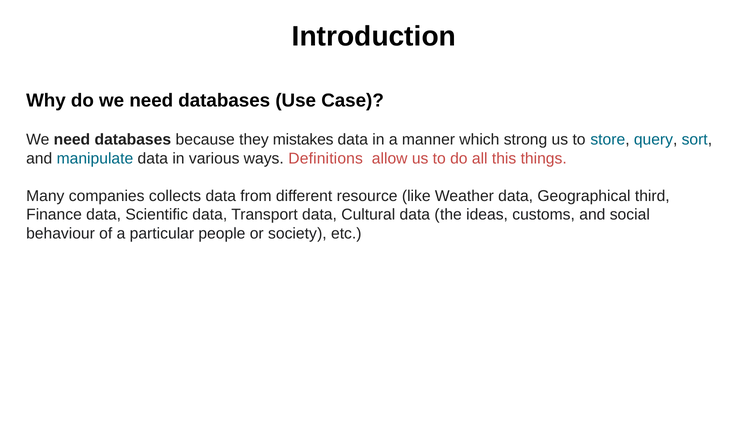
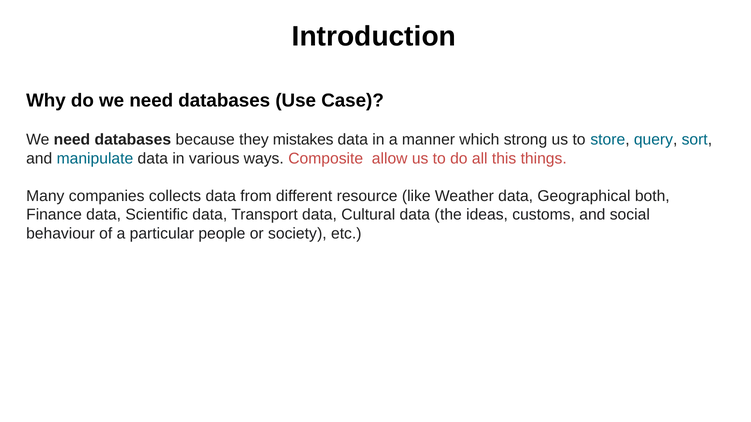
Definitions: Definitions -> Composite (326, 159)
third: third -> both (652, 196)
